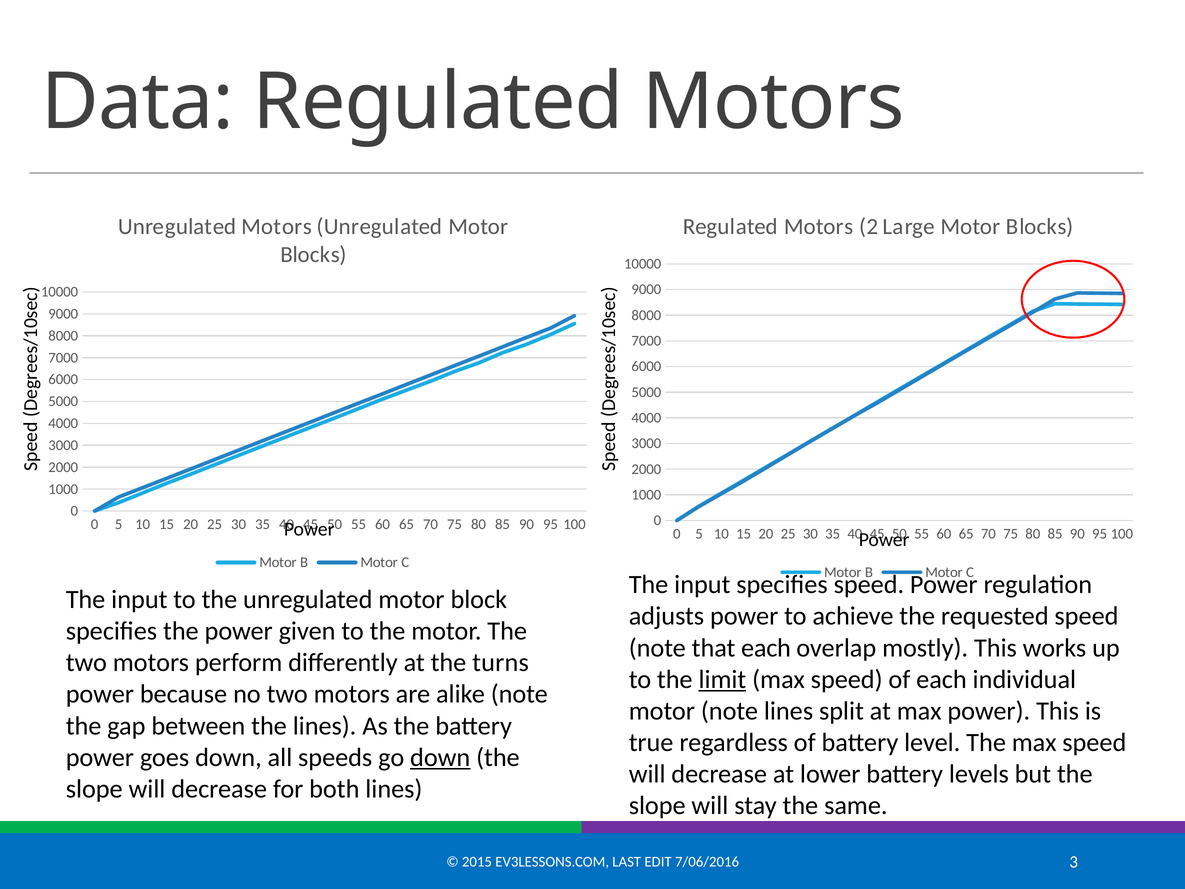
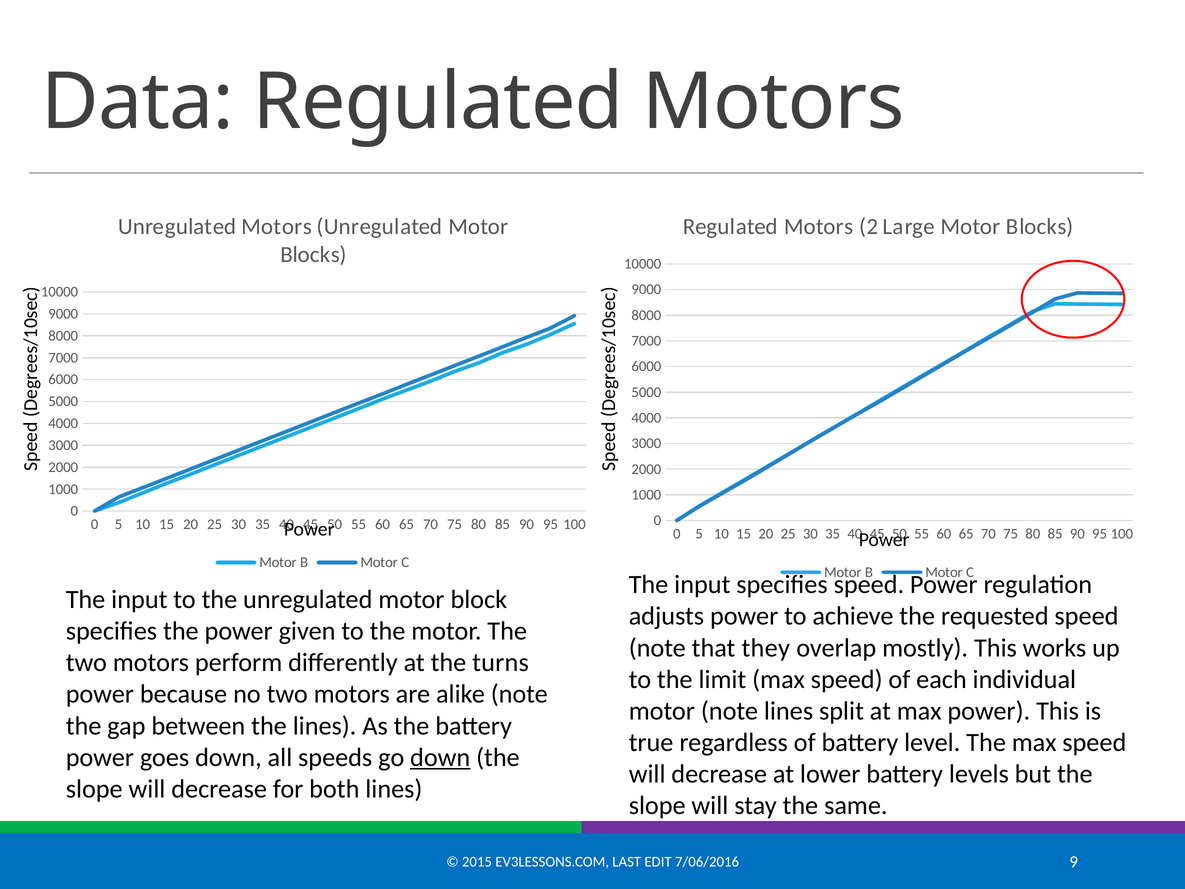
that each: each -> they (766, 648)
limit underline: present -> none (722, 679)
3: 3 -> 9 (1074, 862)
